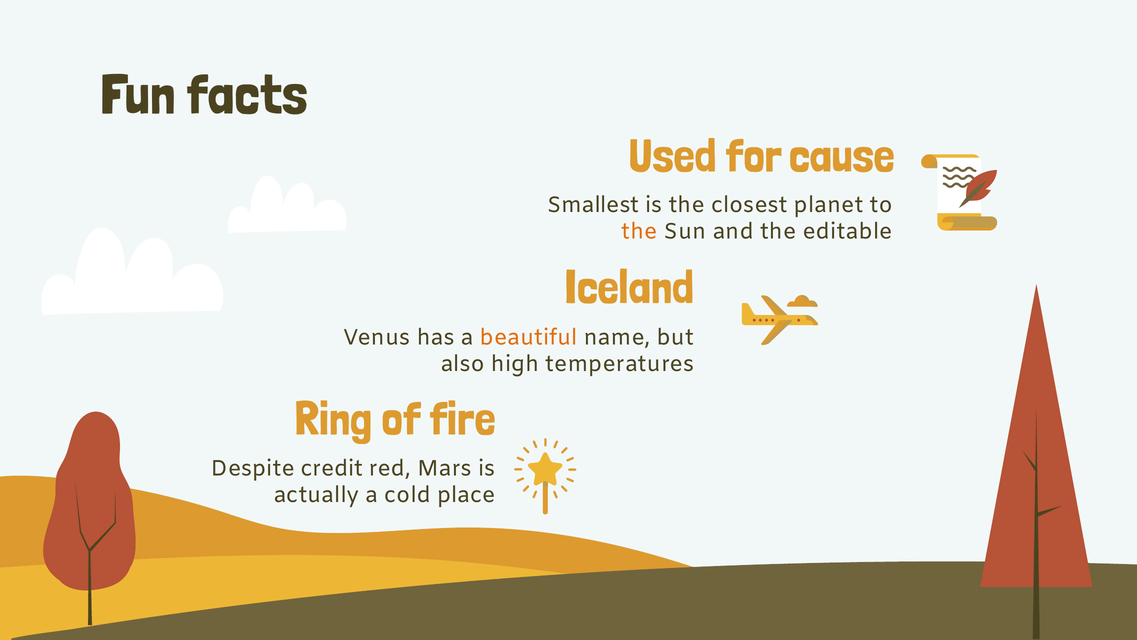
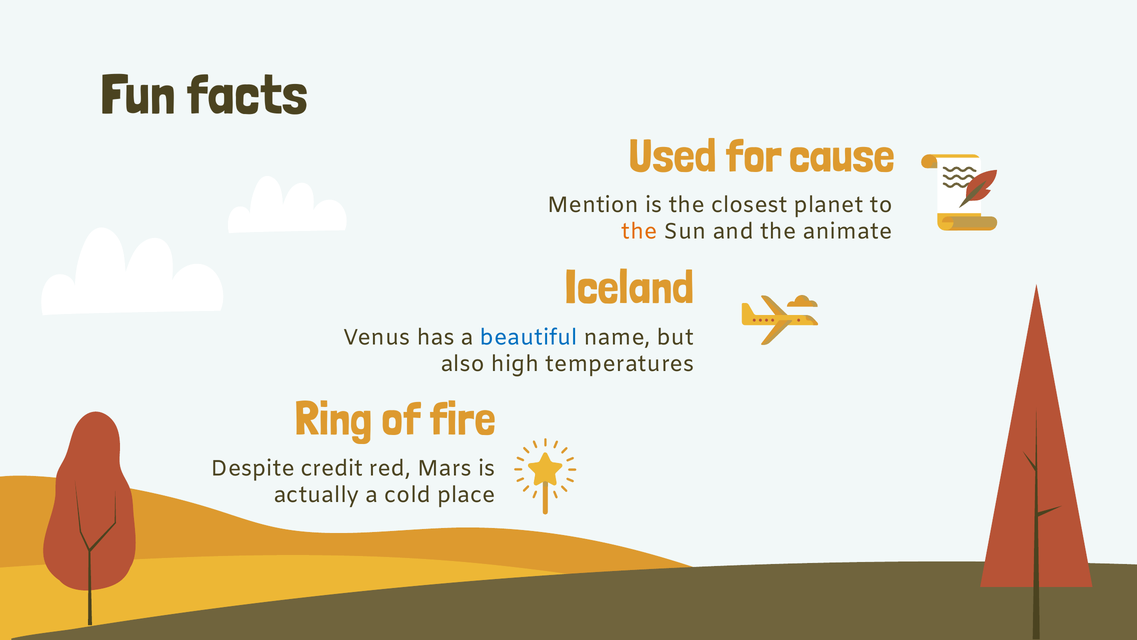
Smallest: Smallest -> Mention (593, 205)
editable: editable -> animate (848, 231)
beautiful colour: orange -> blue (529, 337)
